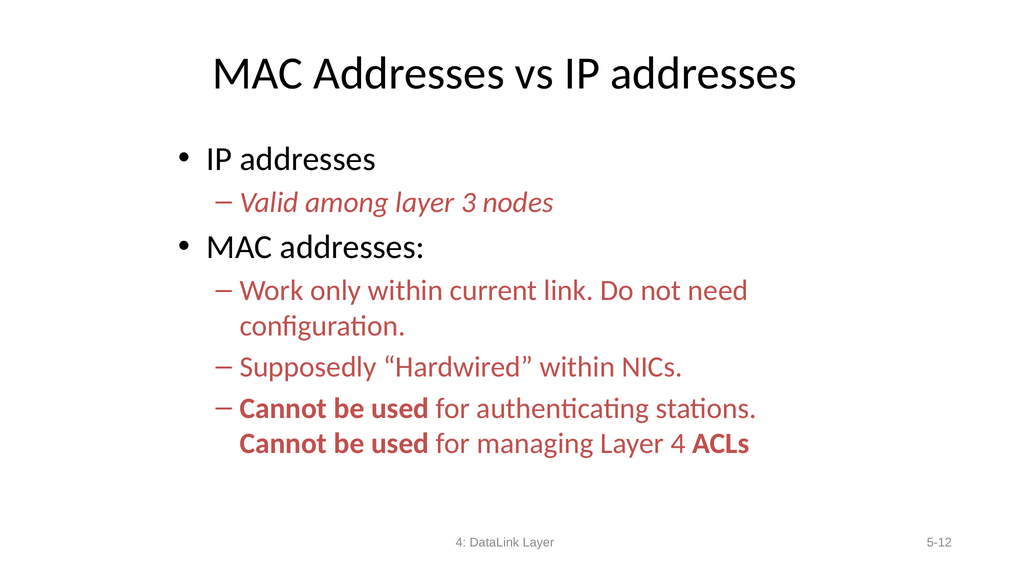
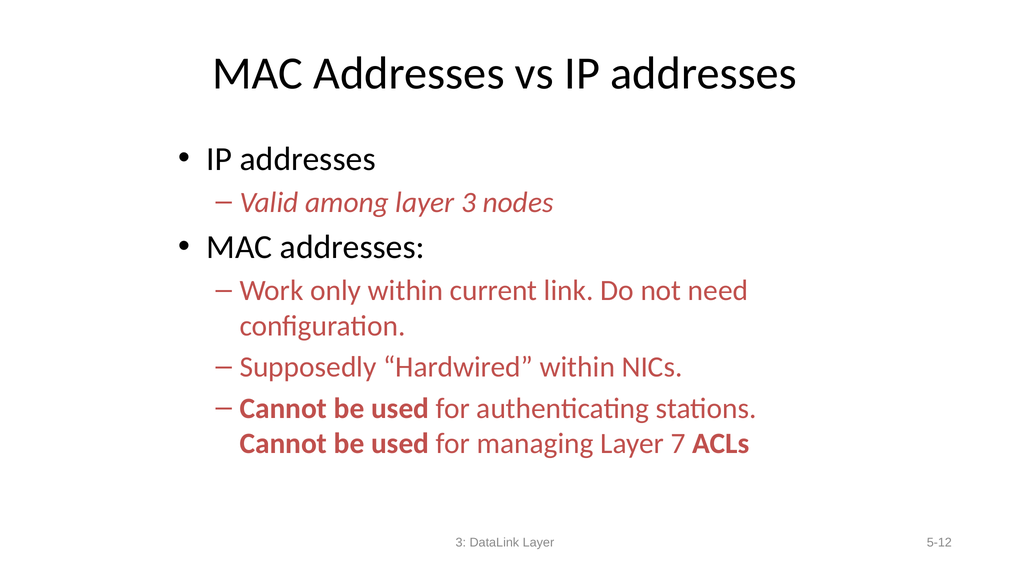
Layer 4: 4 -> 7 (678, 444)
4: 4 -> 3 (461, 543)
